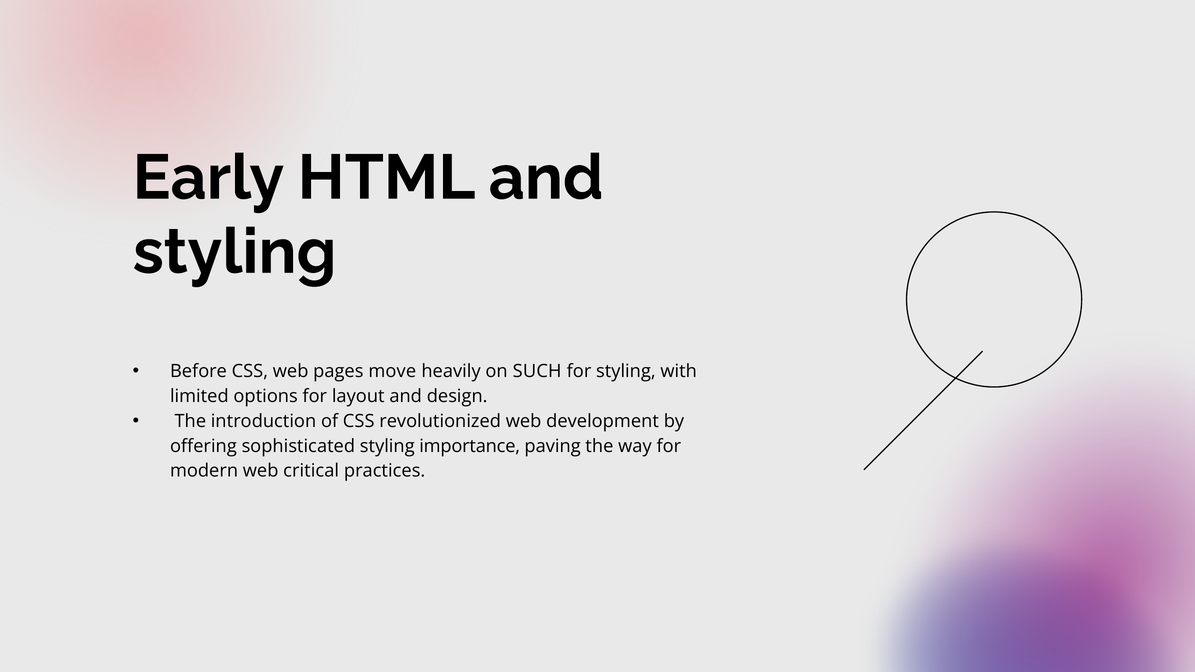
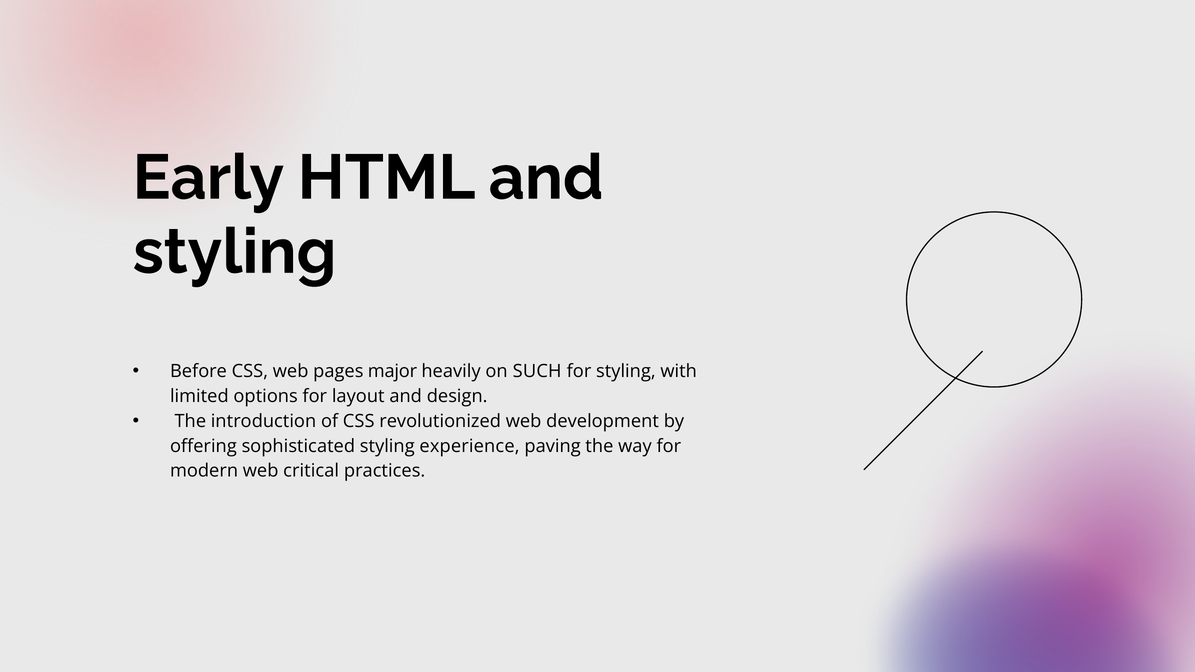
move: move -> major (392, 371)
importance: importance -> experience (469, 446)
